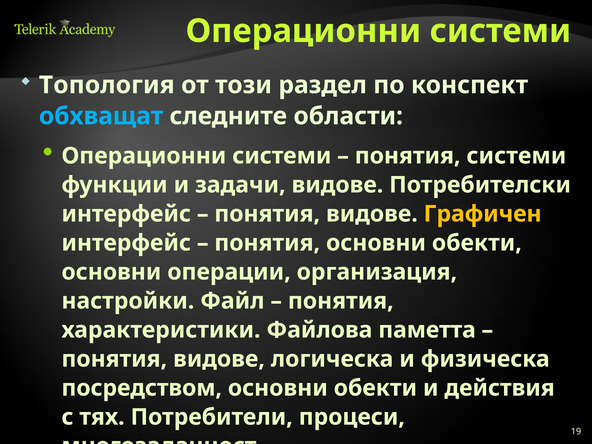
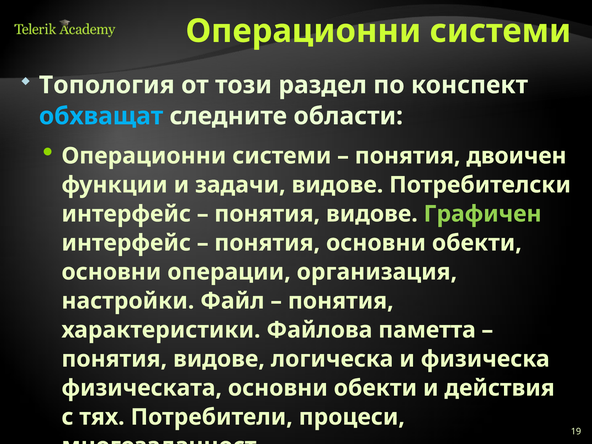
понятия системи: системи -> двоичен (517, 156)
Графичен colour: yellow -> light green (483, 214)
посредством: посредством -> физическата (142, 388)
